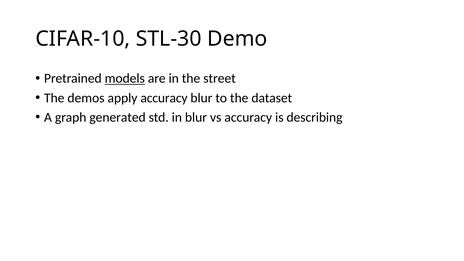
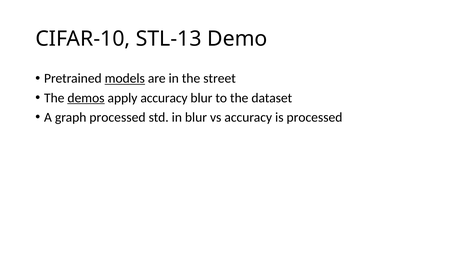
STL-30: STL-30 -> STL-13 (169, 39)
demos underline: none -> present (86, 98)
graph generated: generated -> processed (117, 117)
is describing: describing -> processed (314, 117)
